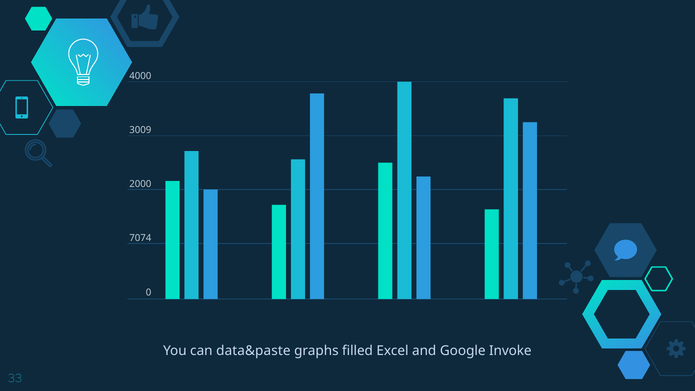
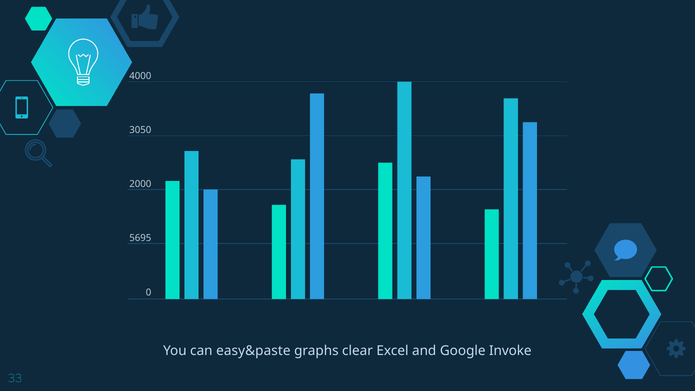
3009: 3009 -> 3050 (140, 130)
7074: 7074 -> 5695 (140, 238)
data&paste: data&paste -> easy&paste (253, 351)
filled: filled -> clear (357, 351)
